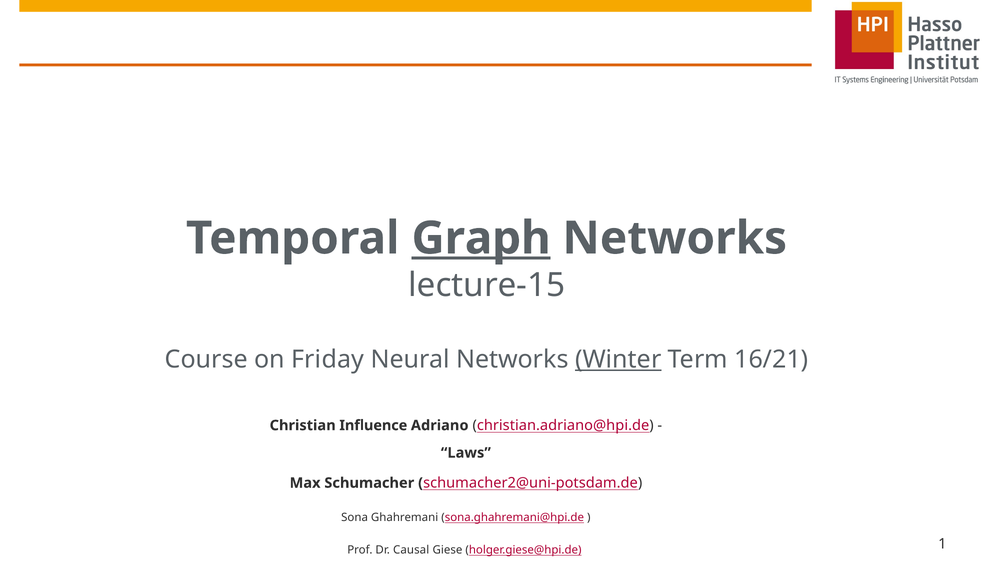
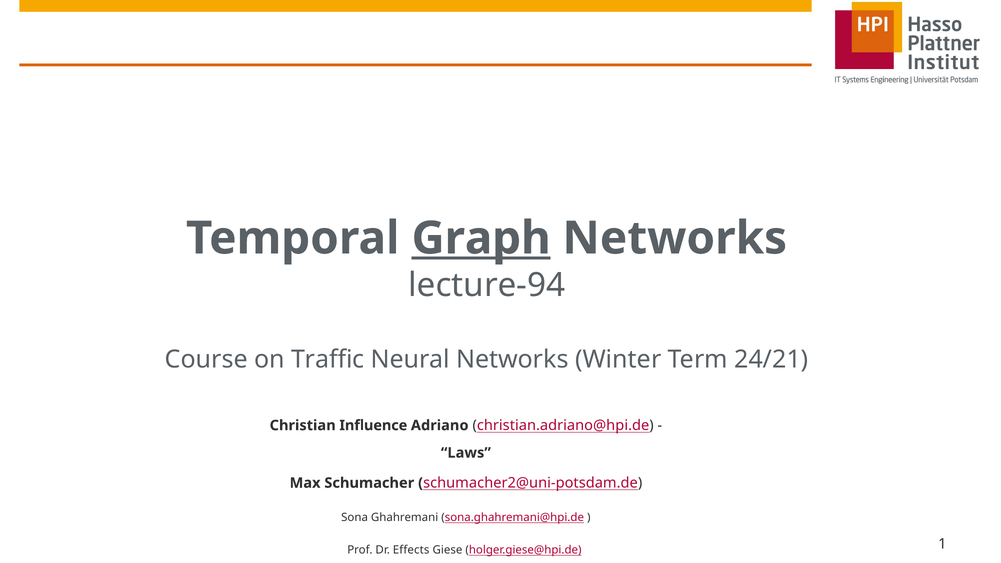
lecture-15: lecture-15 -> lecture-94 (487, 285)
Friday: Friday -> Traffic (328, 360)
Winter underline: present -> none (618, 360)
16/21: 16/21 -> 24/21 (771, 360)
Causal: Causal -> Effects (411, 550)
